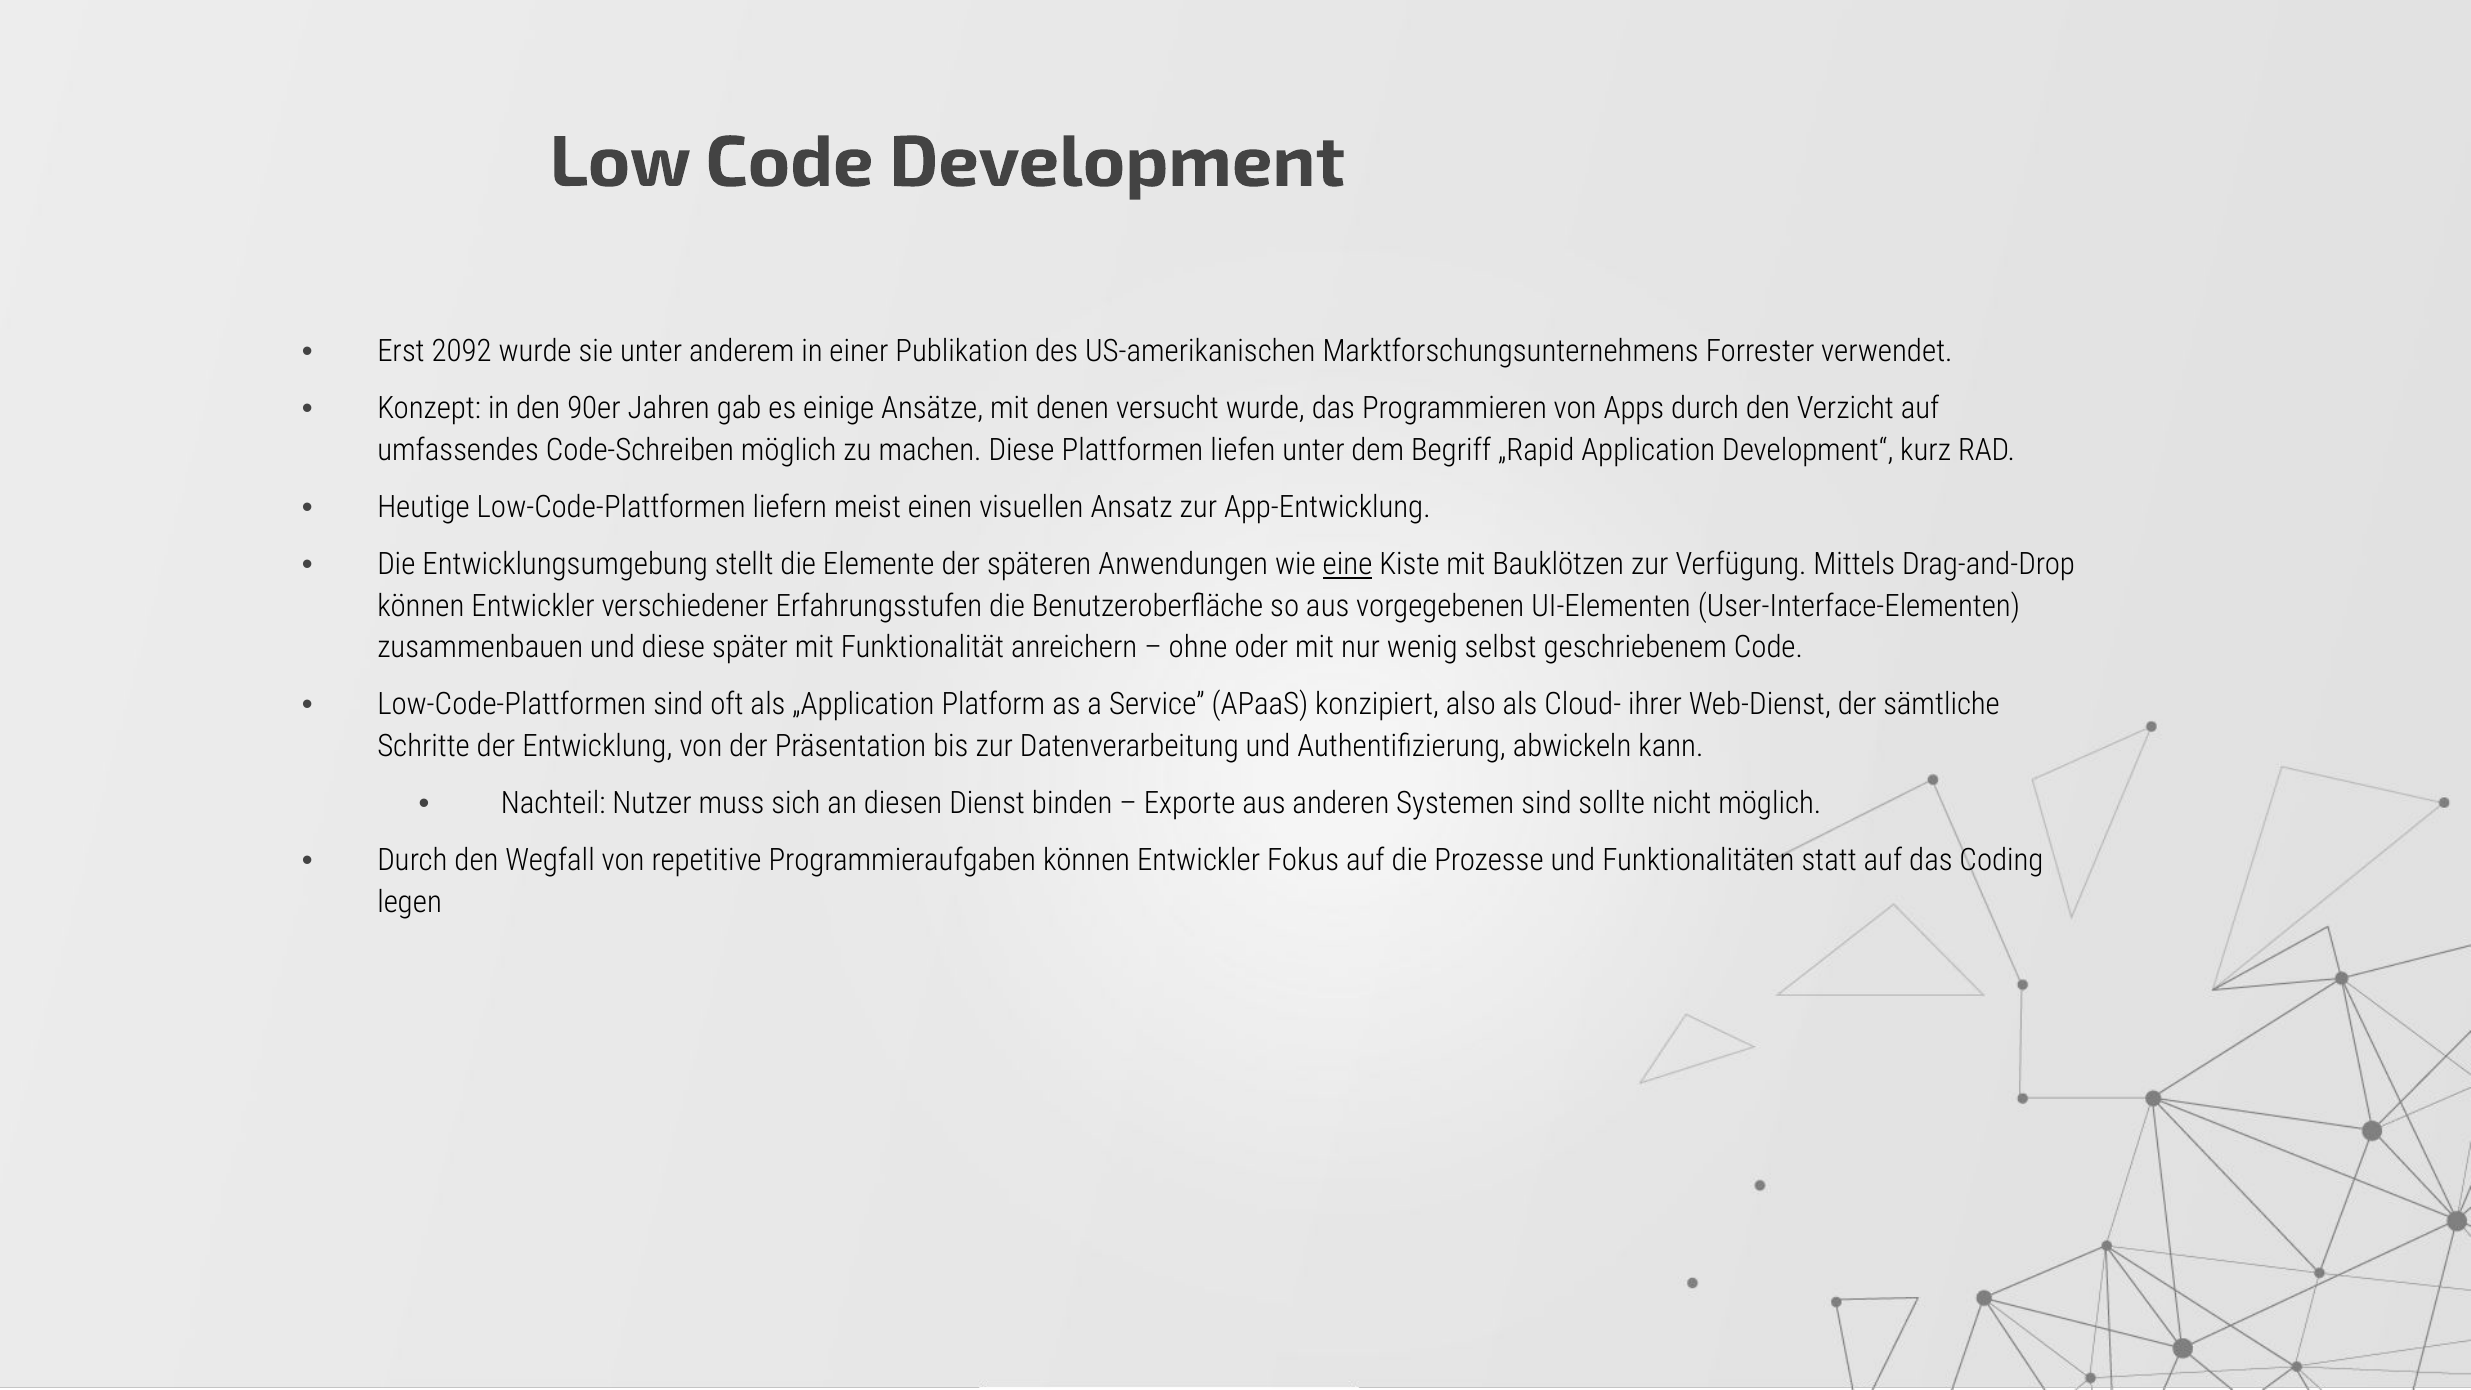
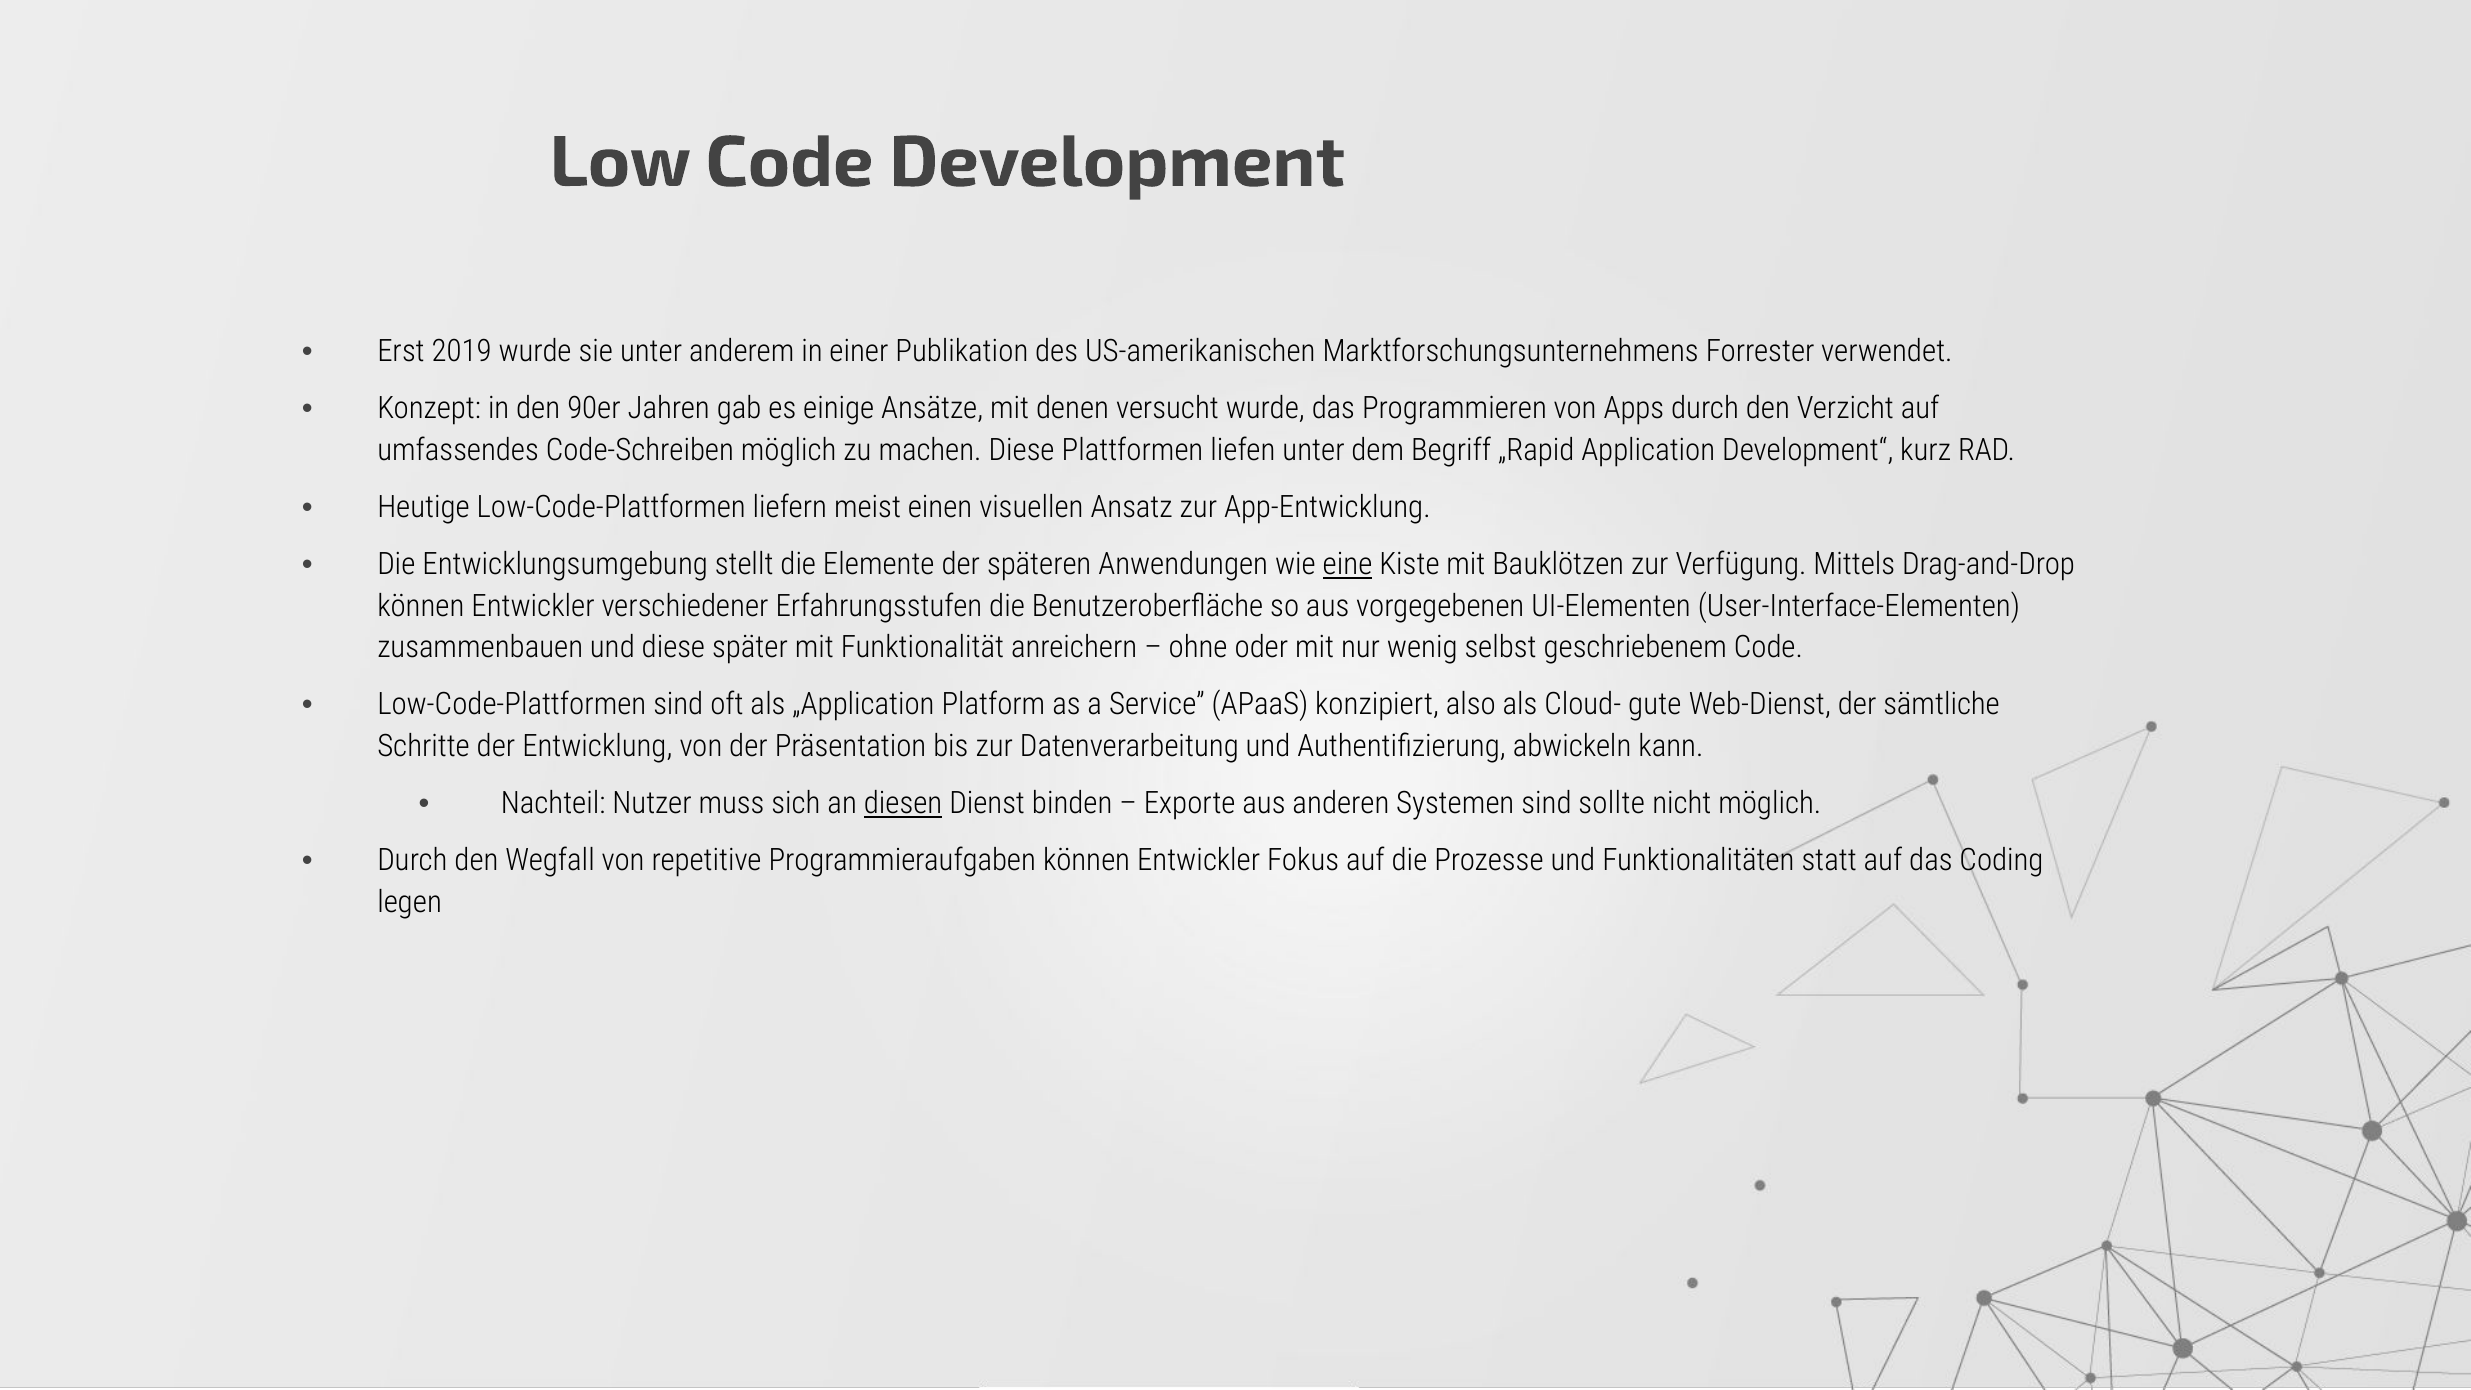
2092: 2092 -> 2019 (462, 352)
ihrer: ihrer -> gute (1655, 705)
diesen underline: none -> present (903, 803)
